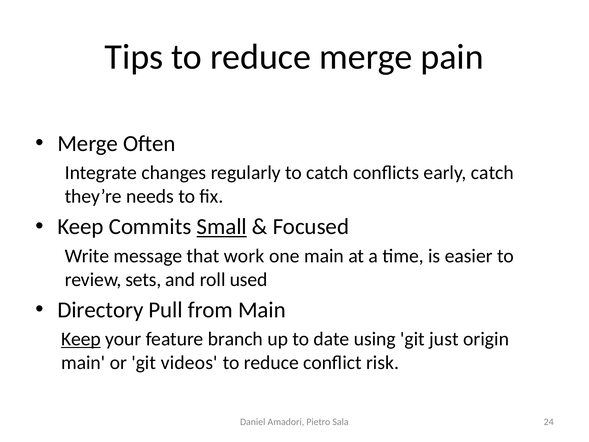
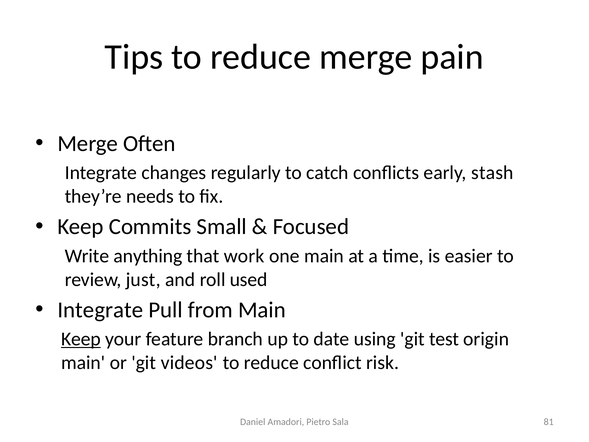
early catch: catch -> stash (492, 173)
Small underline: present -> none (222, 227)
message: message -> anything (148, 256)
sets: sets -> just (143, 279)
Directory: Directory -> Integrate (100, 310)
just: just -> test (444, 339)
24: 24 -> 81 (549, 422)
